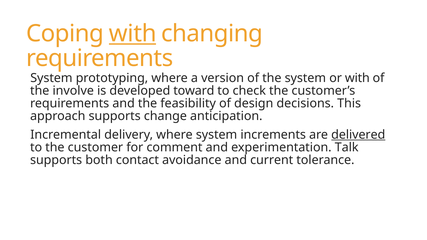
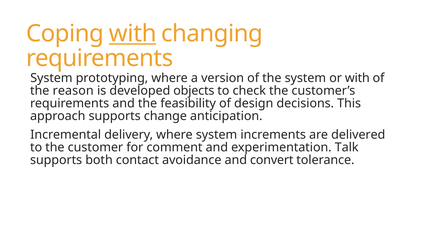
involve: involve -> reason (73, 91)
toward: toward -> objects (194, 91)
delivered underline: present -> none (358, 135)
current: current -> convert (272, 160)
